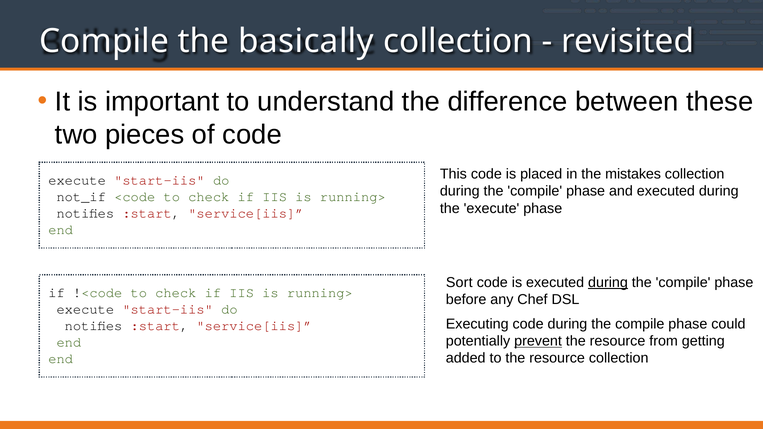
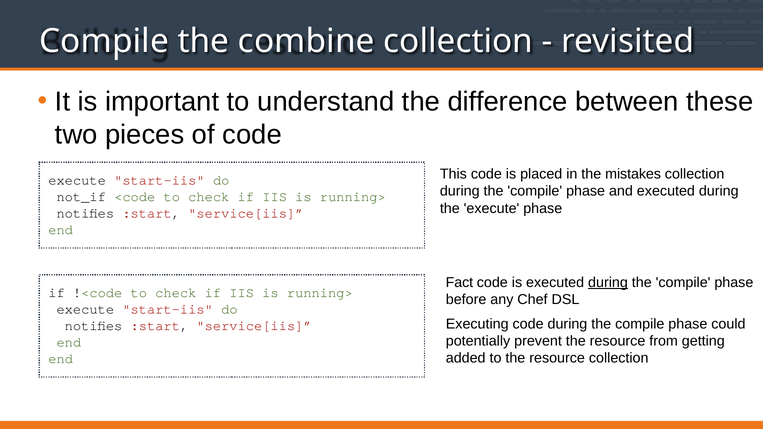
basically: basically -> combine (306, 41)
Sort: Sort -> Fact (459, 283)
prevent underline: present -> none (538, 341)
